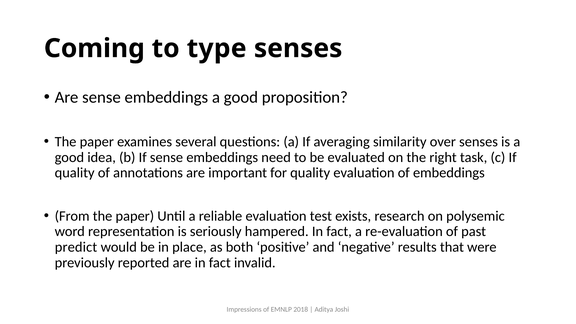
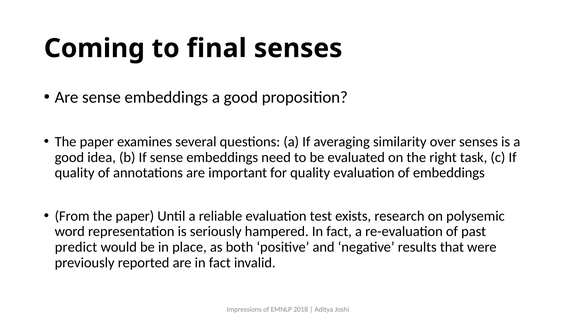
type: type -> final (217, 48)
